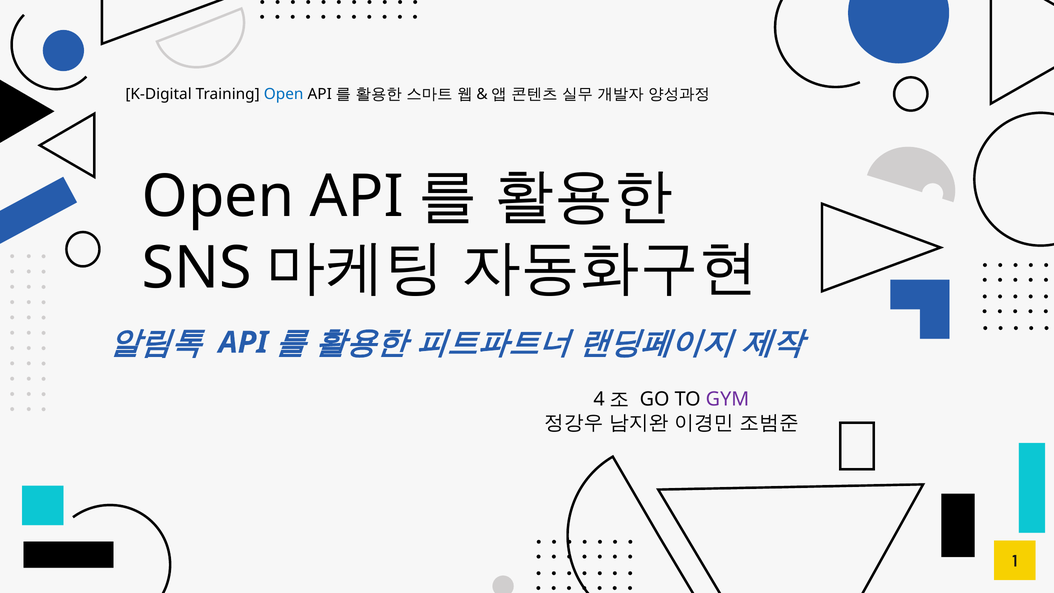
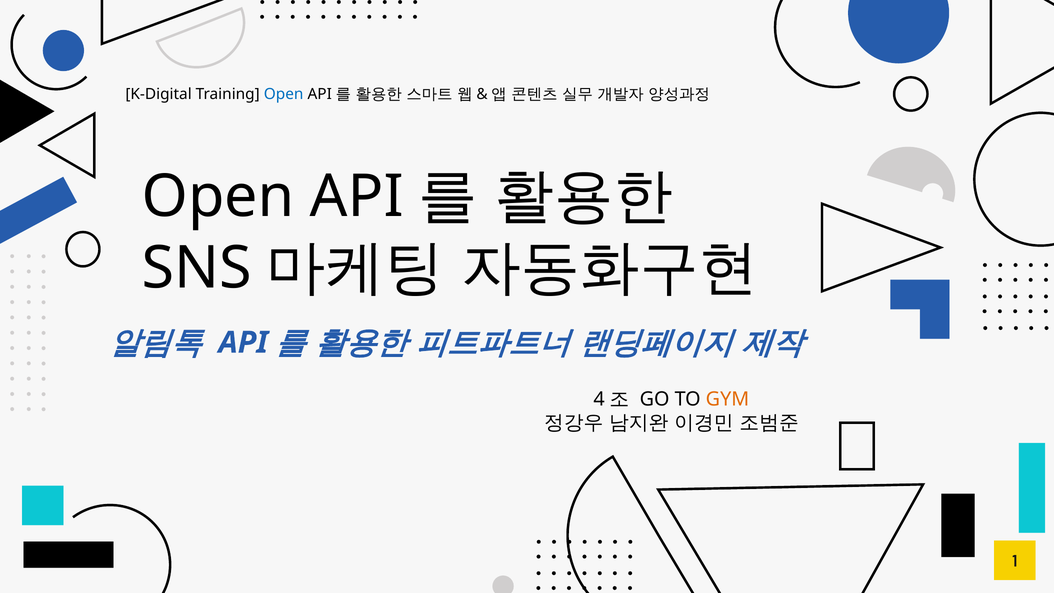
GYM colour: purple -> orange (728, 399)
